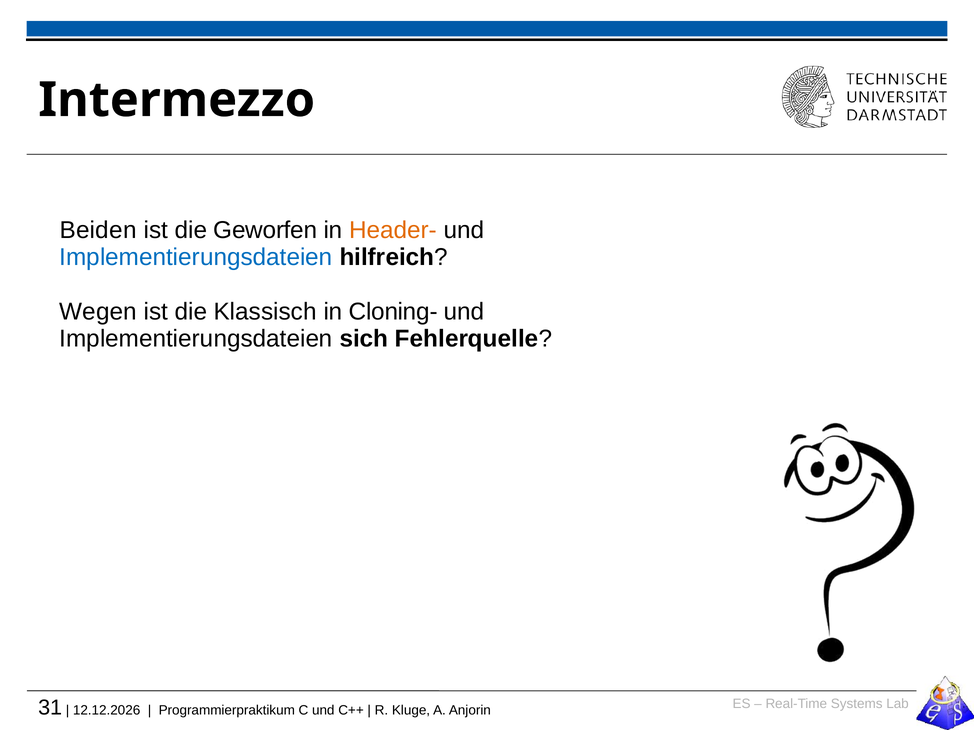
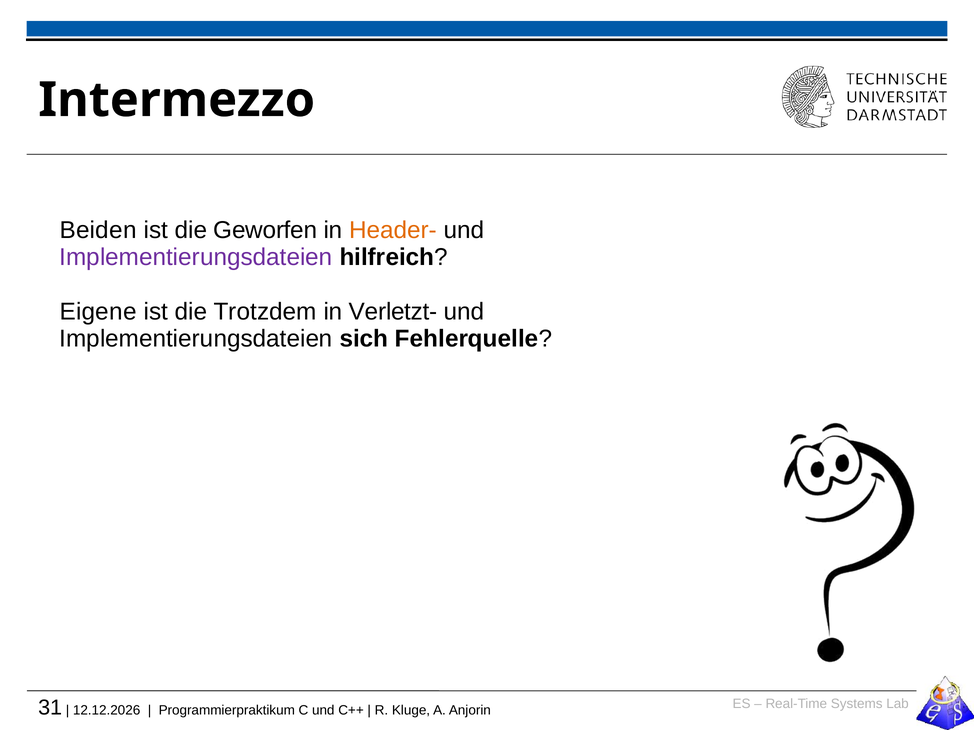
Implementierungsdateien colour: blue -> purple (196, 257)
Wegen: Wegen -> Eigene (98, 312)
Klassisch: Klassisch -> Trotzdem (265, 312)
Cloning-: Cloning- -> Verletzt- (393, 312)
